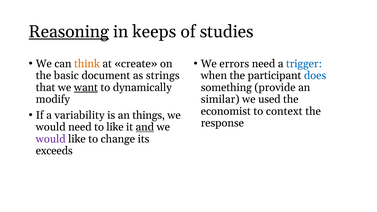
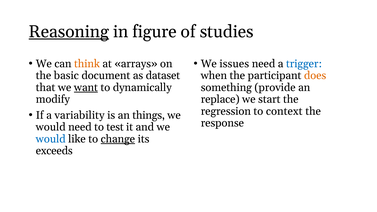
keeps: keeps -> figure (155, 32)
create: create -> arrays (136, 64)
errors: errors -> issues (234, 64)
strings: strings -> dataset (163, 76)
does colour: blue -> orange (315, 76)
similar: similar -> replace (220, 99)
used: used -> start (269, 99)
economist: economist -> regression (226, 111)
to like: like -> test (115, 127)
and underline: present -> none (145, 127)
would colour: purple -> blue (51, 139)
change underline: none -> present (118, 139)
